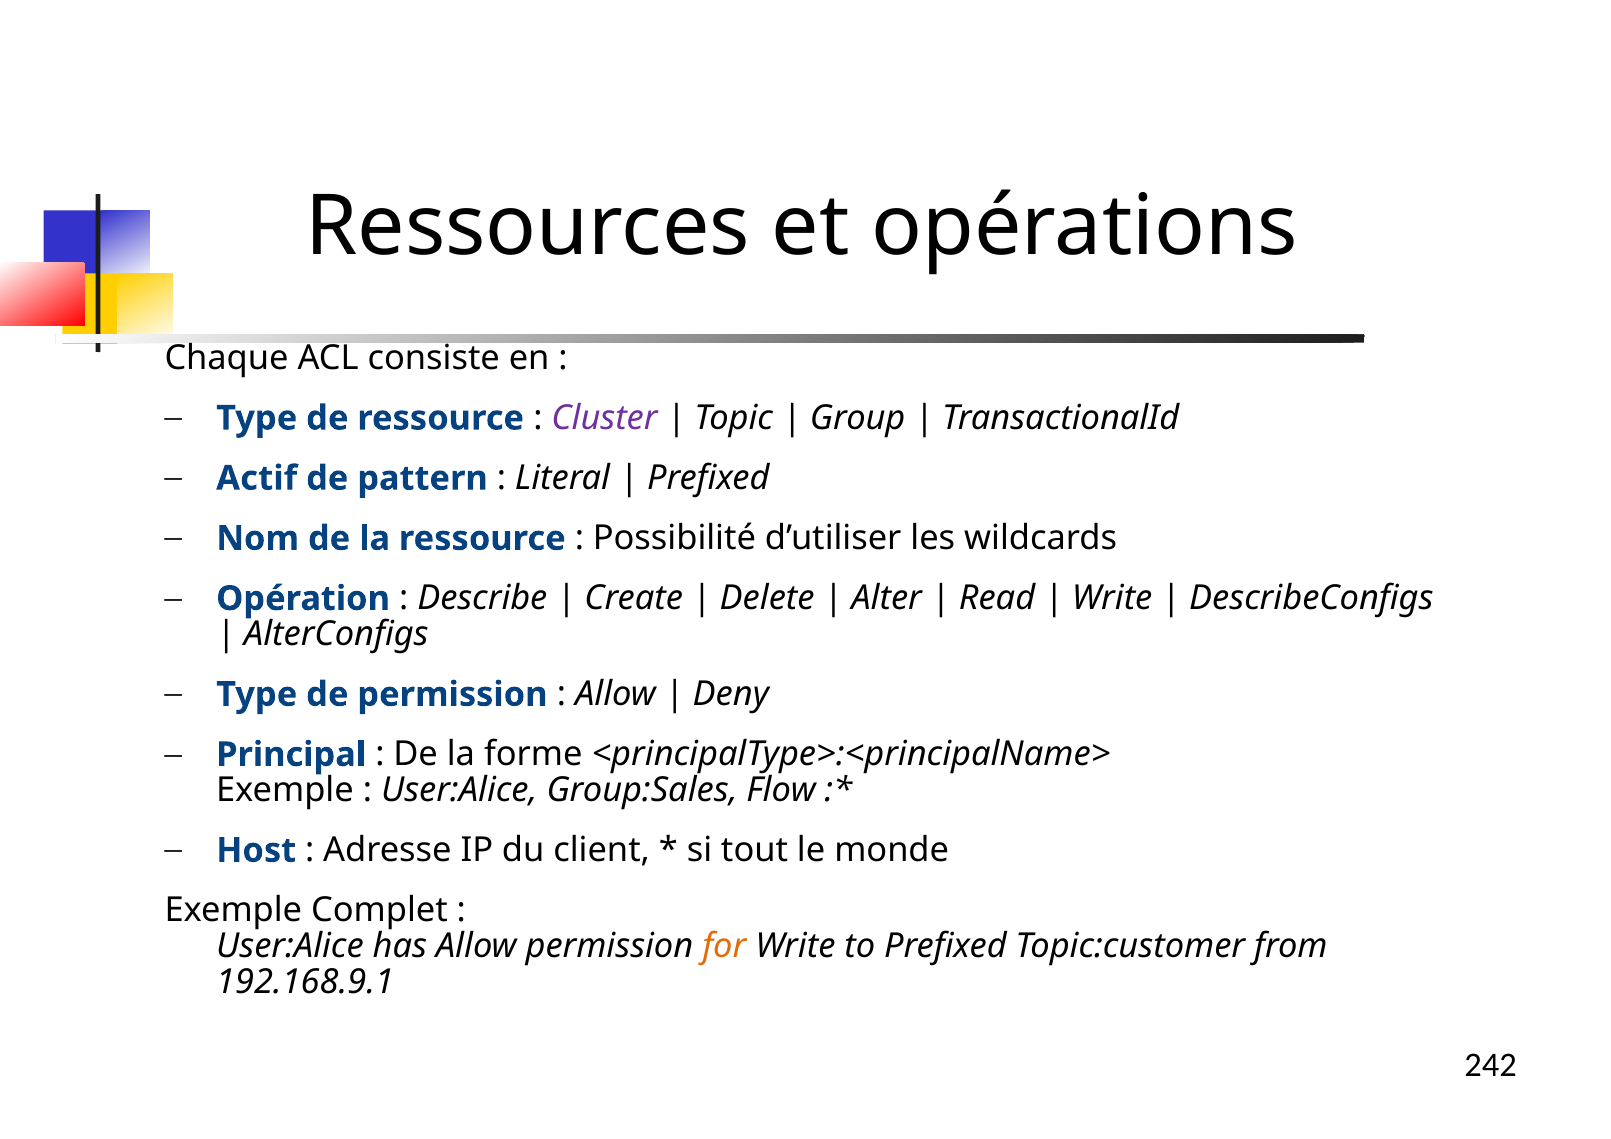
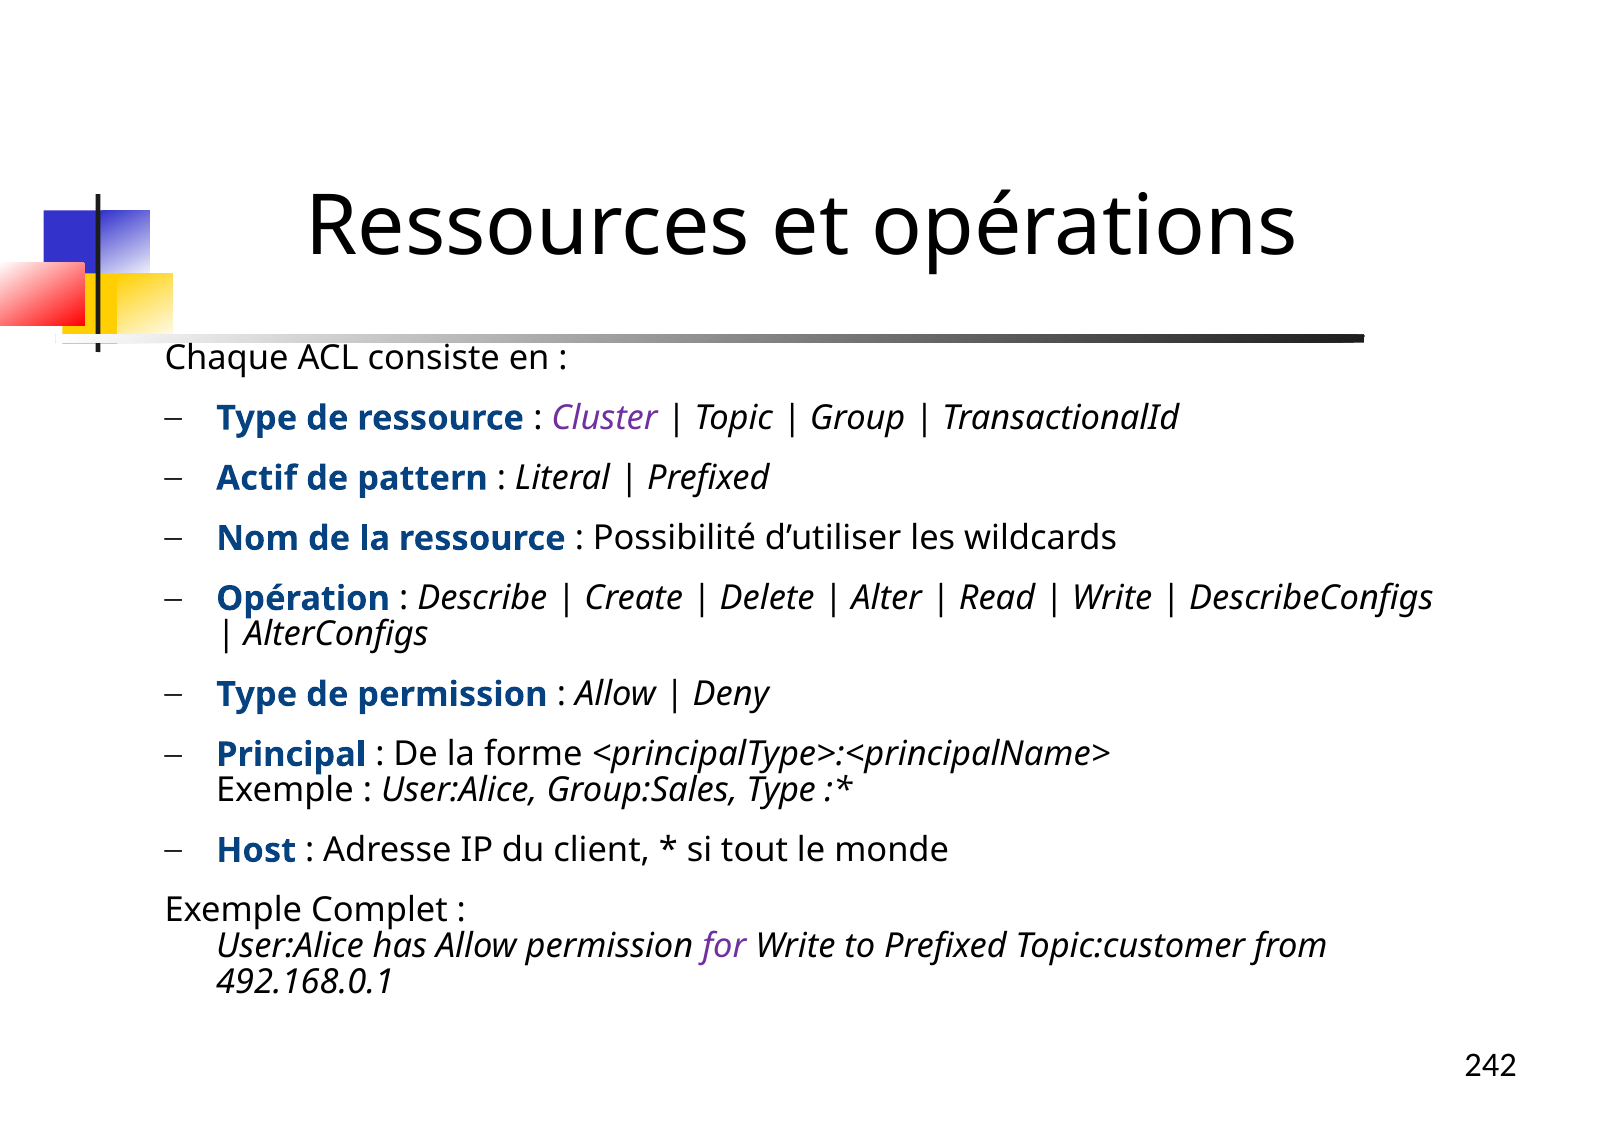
Group:Sales Flow: Flow -> Type (781, 790)
for colour: orange -> purple (724, 946)
192.168.9.1: 192.168.9.1 -> 492.168.0.1 (305, 982)
